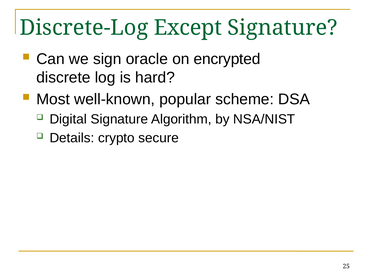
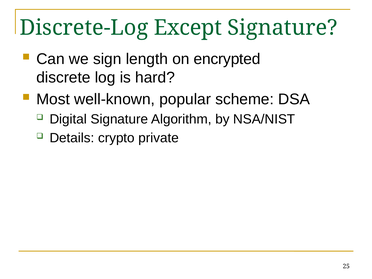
oracle: oracle -> length (147, 59)
secure: secure -> private (159, 138)
